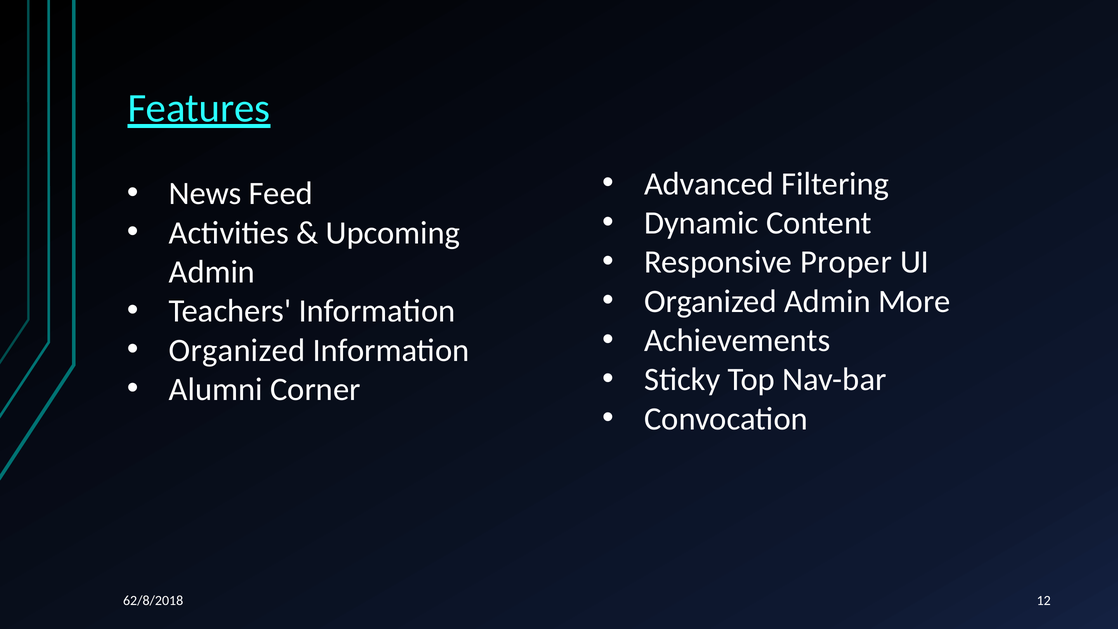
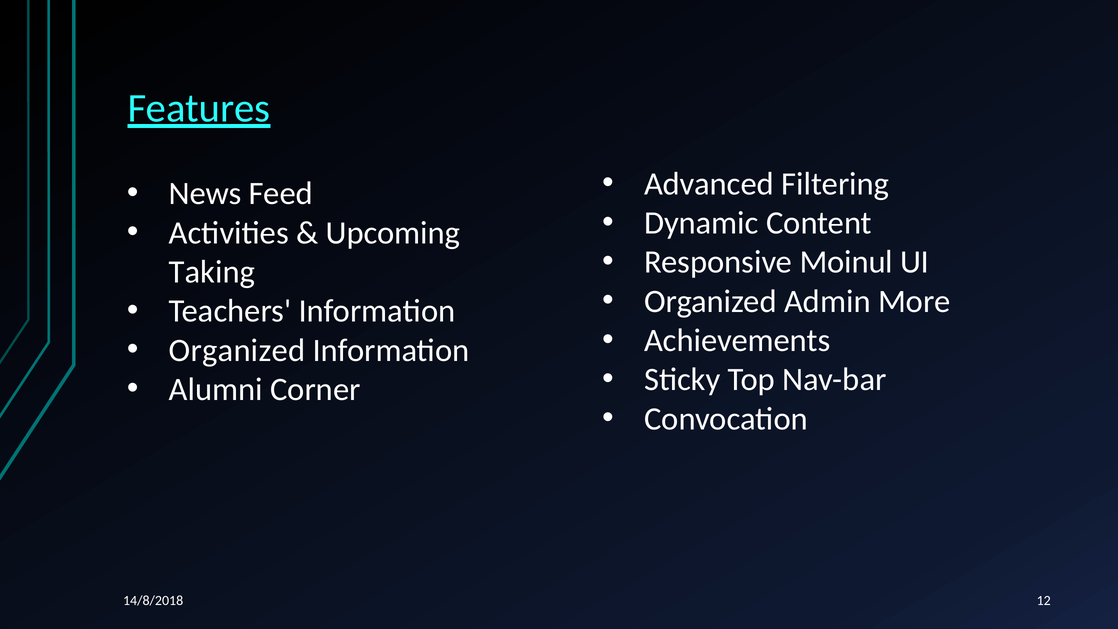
Proper: Proper -> Moinul (846, 262)
Admin: Admin -> Taking (212, 272)
62/8/2018: 62/8/2018 -> 14/8/2018 (153, 601)
